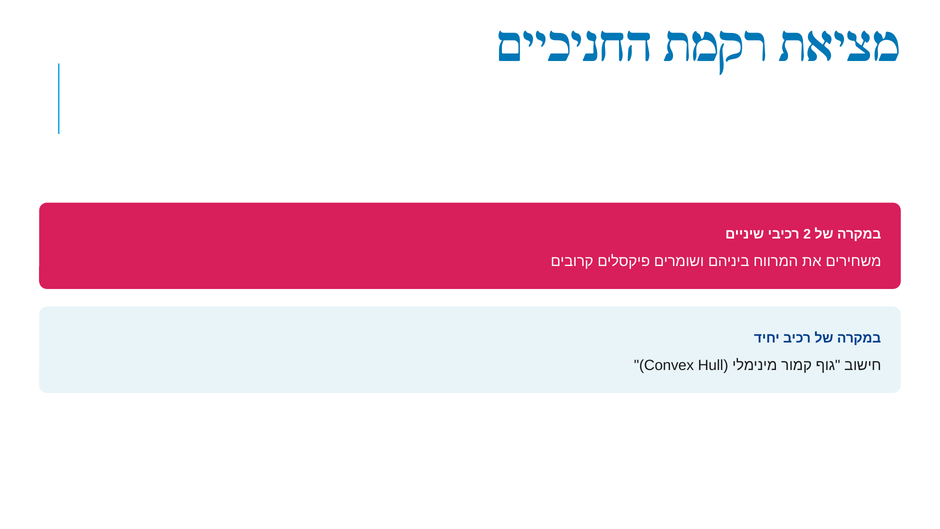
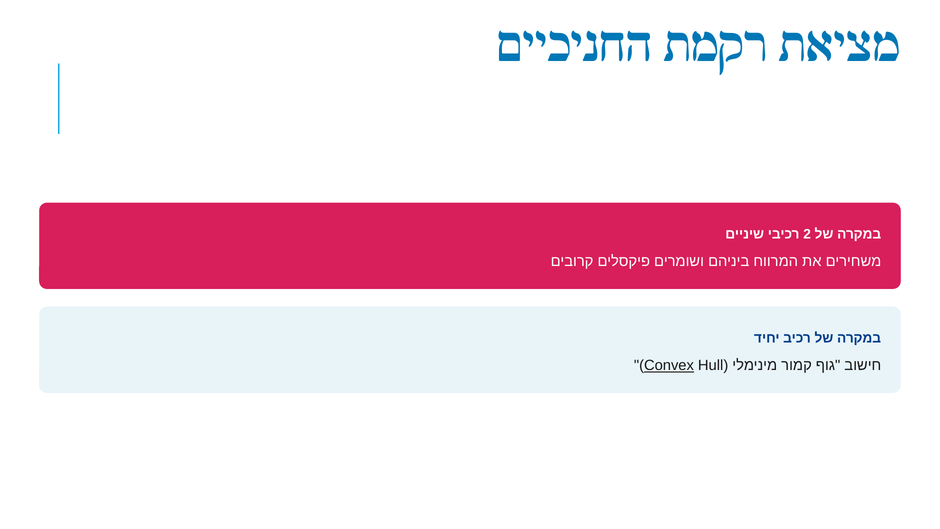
Convex underline: none -> present (669, 365)
